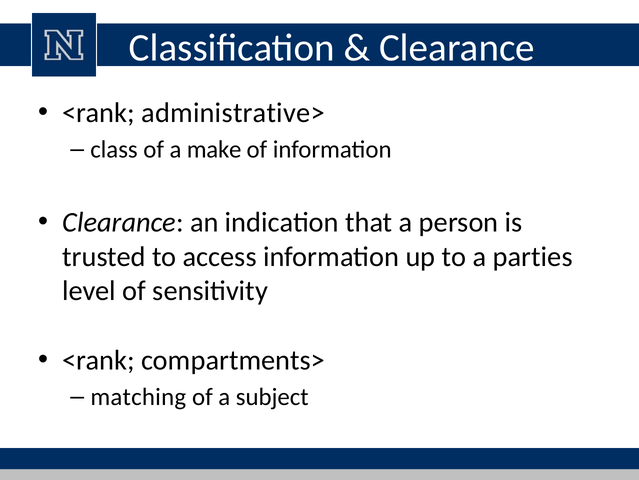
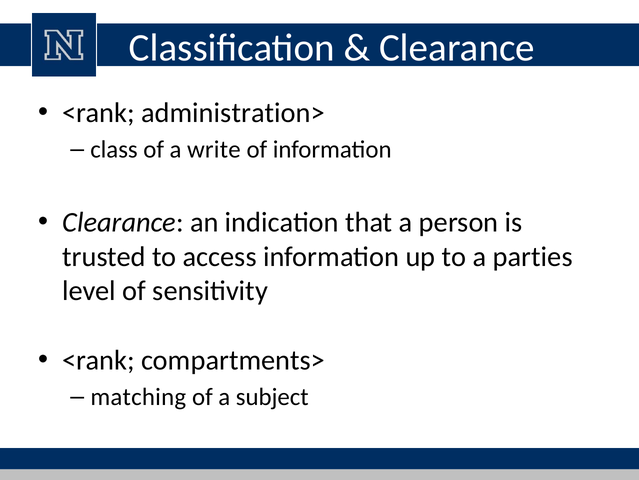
administrative>: administrative> -> administration> (233, 113)
make: make -> write (214, 149)
